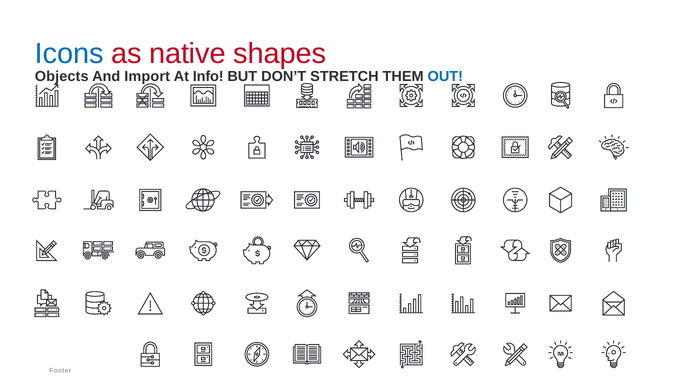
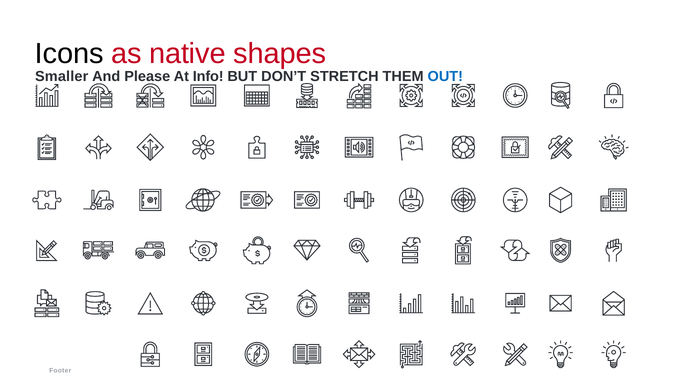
Icons colour: blue -> black (69, 53)
Objects: Objects -> Smaller (62, 76)
Import: Import -> Please (147, 76)
